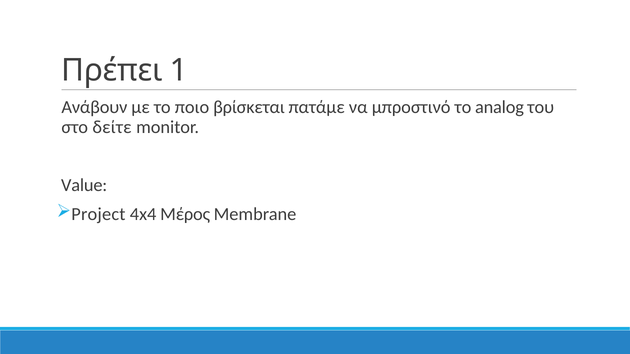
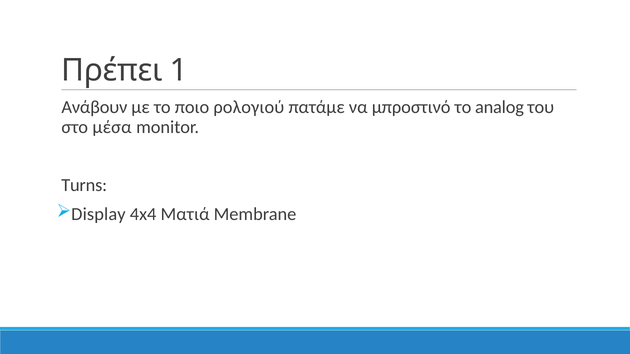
βρίσκεται: βρίσκεται -> ρολογιού (249, 108)
δείτε: δείτε -> μέσα (112, 127)
Value: Value -> Turns (84, 185)
Project: Project -> Display (98, 214)
Μέρος: Μέρος -> Ματιά (185, 214)
